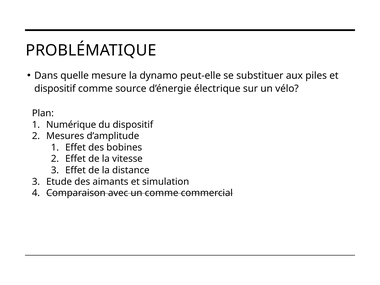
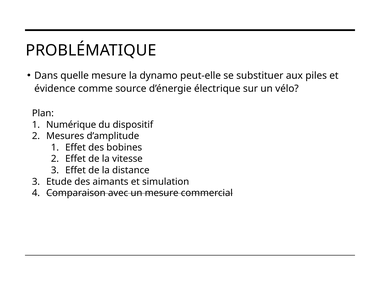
dispositif: dispositif -> évidence (55, 89)
un comme: comme -> mesure (162, 193)
